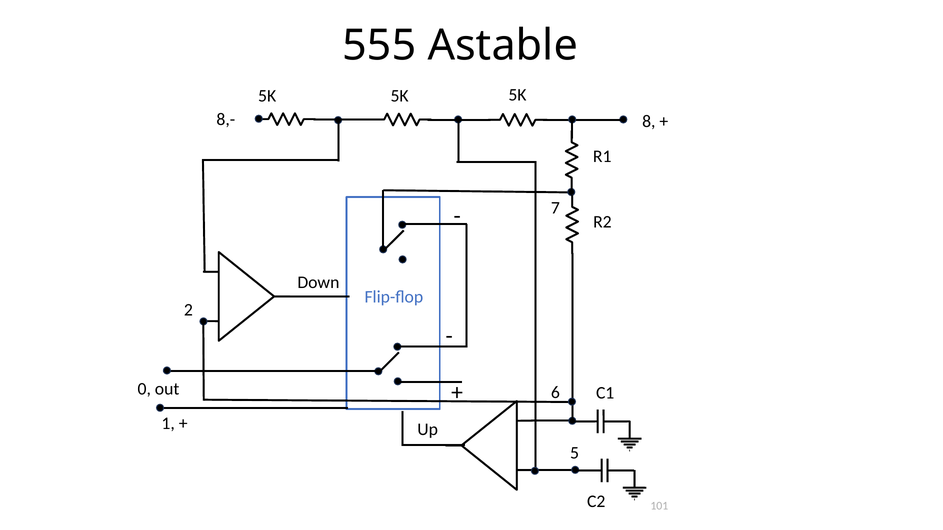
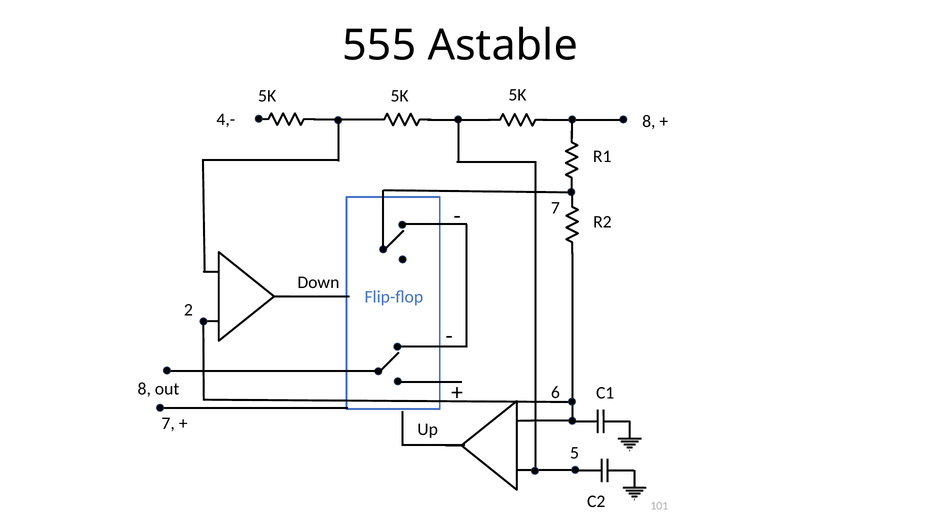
8,-: 8,- -> 4,- (226, 120)
0: 0 -> 8 (144, 389)
1: 1 -> 7 (168, 424)
